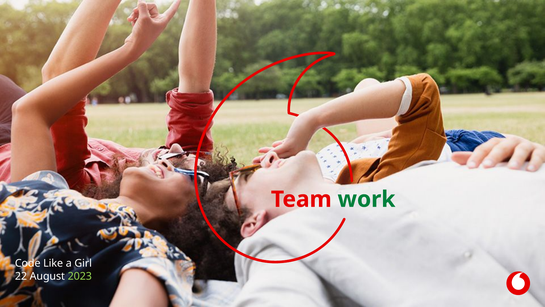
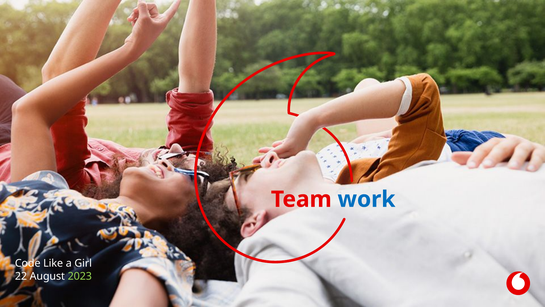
work colour: green -> blue (366, 199)
